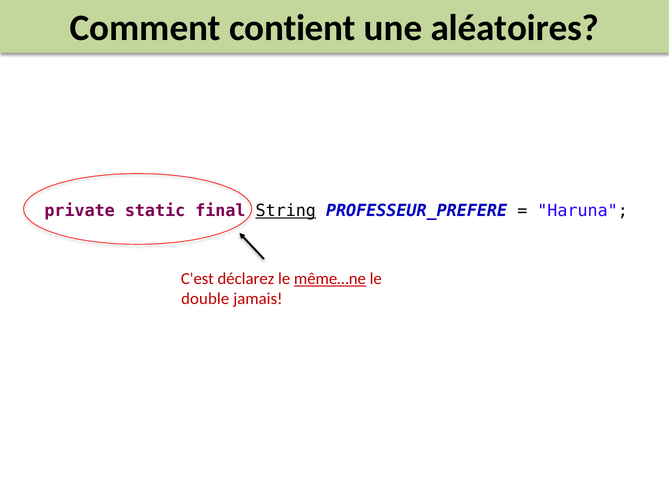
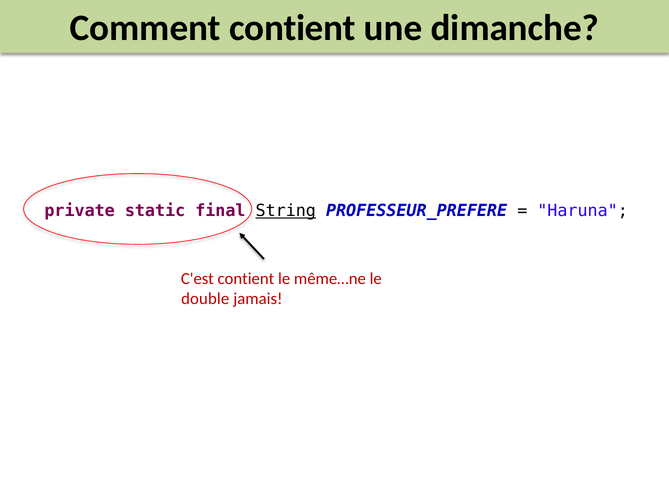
aléatoires: aléatoires -> dimanche (515, 28)
C'est déclarez: déclarez -> contient (246, 279)
même…ne underline: present -> none (330, 279)
